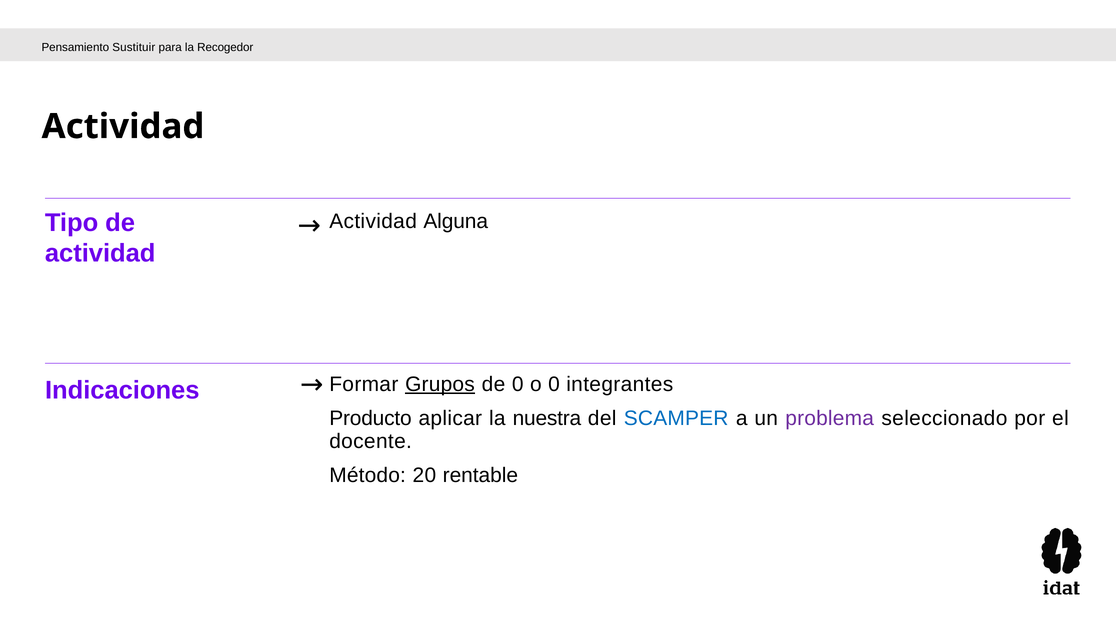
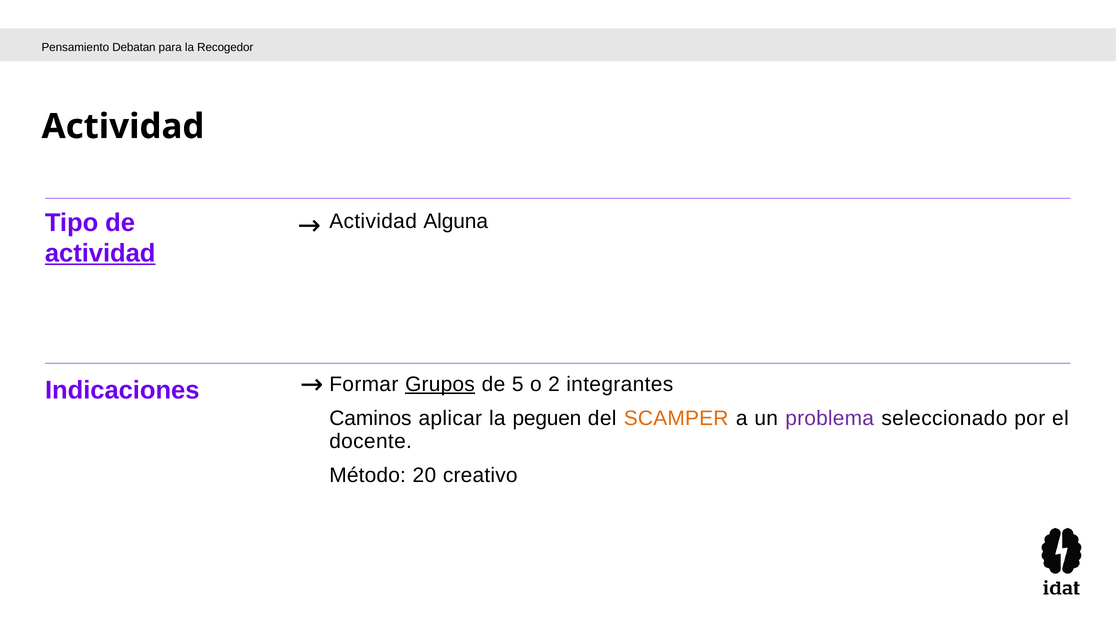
Sustituir: Sustituir -> Debatan (134, 47)
actividad underline: none -> present (100, 253)
de 0: 0 -> 5 (518, 384)
o 0: 0 -> 2 (554, 384)
Producto: Producto -> Caminos (370, 418)
nuestra: nuestra -> peguen (547, 418)
SCAMPER colour: blue -> orange (676, 418)
rentable: rentable -> creativo (480, 475)
